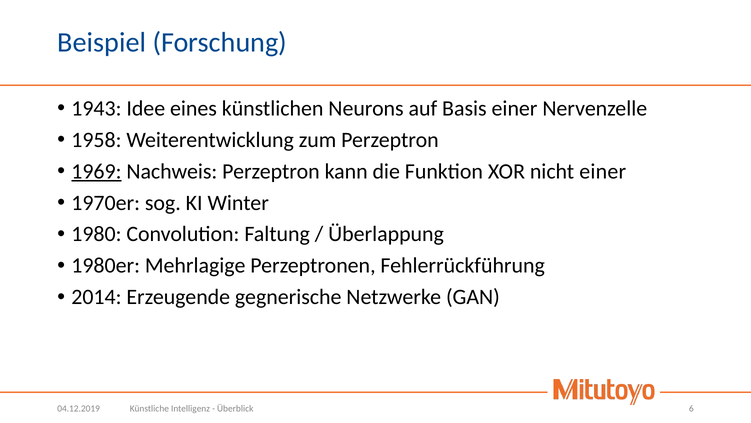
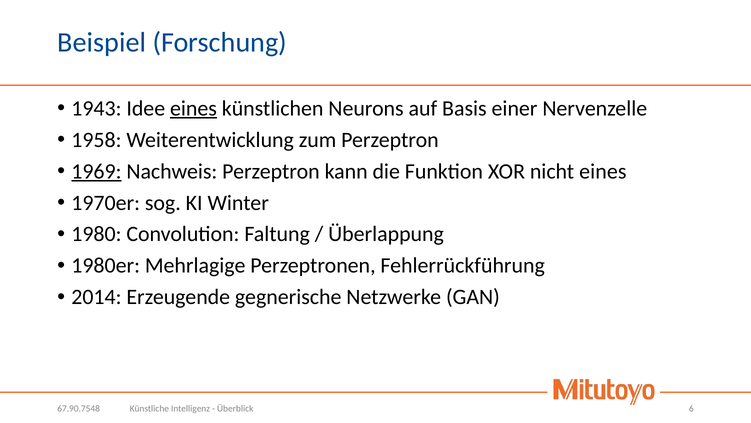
eines underline: none -> present (194, 108)
nicht einer: einer -> eines (603, 171)
04.12.2019: 04.12.2019 -> 67.90.7548 (79, 408)
